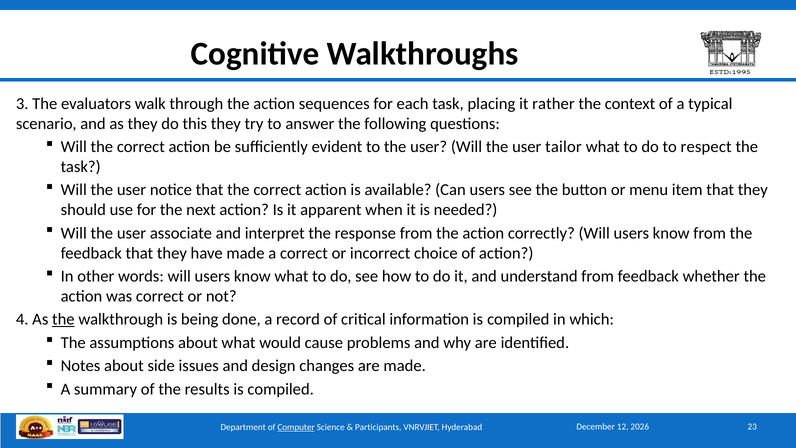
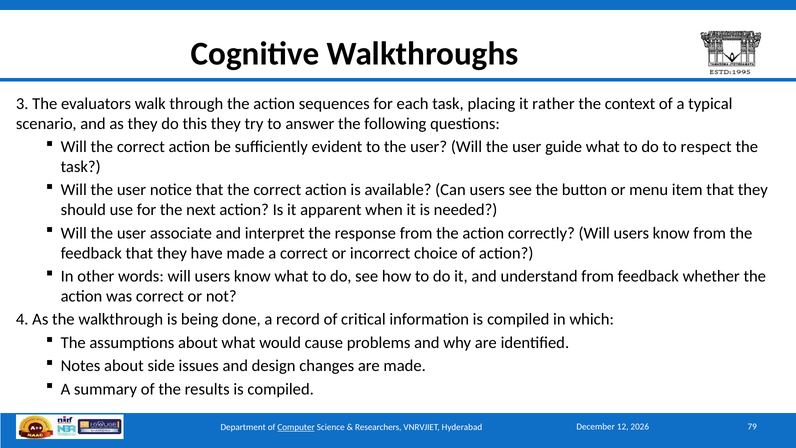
tailor: tailor -> guide (564, 147)
the underline: present -> none (63, 319)
Participants: Participants -> Researchers (378, 427)
23: 23 -> 79 (752, 426)
